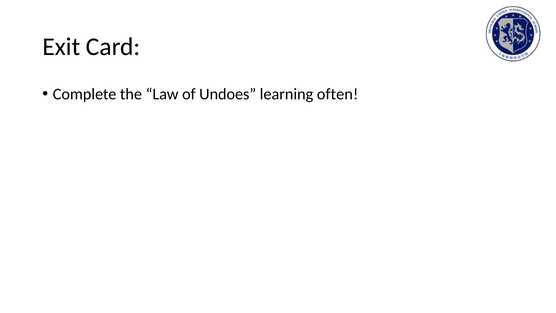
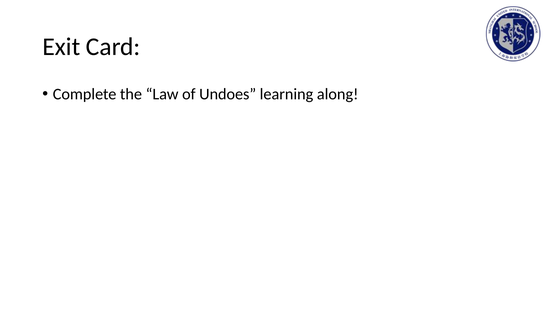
often: often -> along (338, 94)
